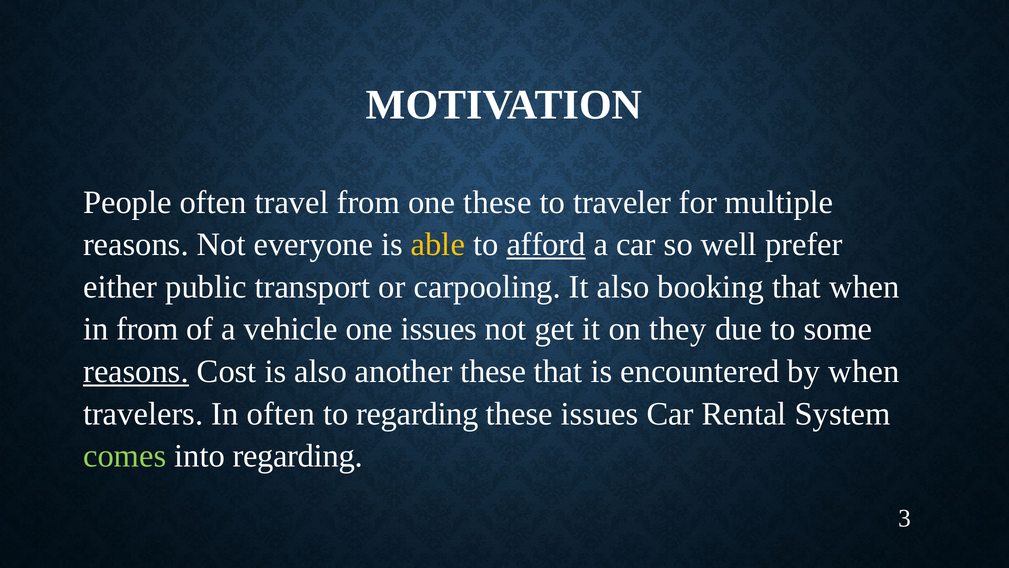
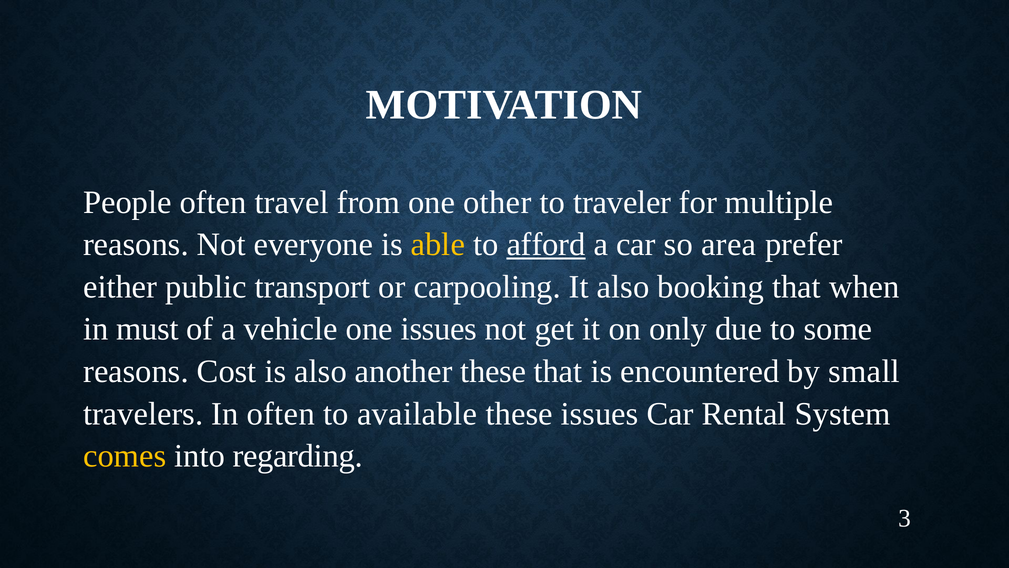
one these: these -> other (497, 202)
well: well -> area (729, 244)
in from: from -> must (147, 329)
they: they -> only (678, 329)
reasons underline: present -> none (136, 371)
by when: when -> small (864, 371)
to regarding: regarding -> available (417, 413)
comes colour: light green -> yellow (125, 456)
